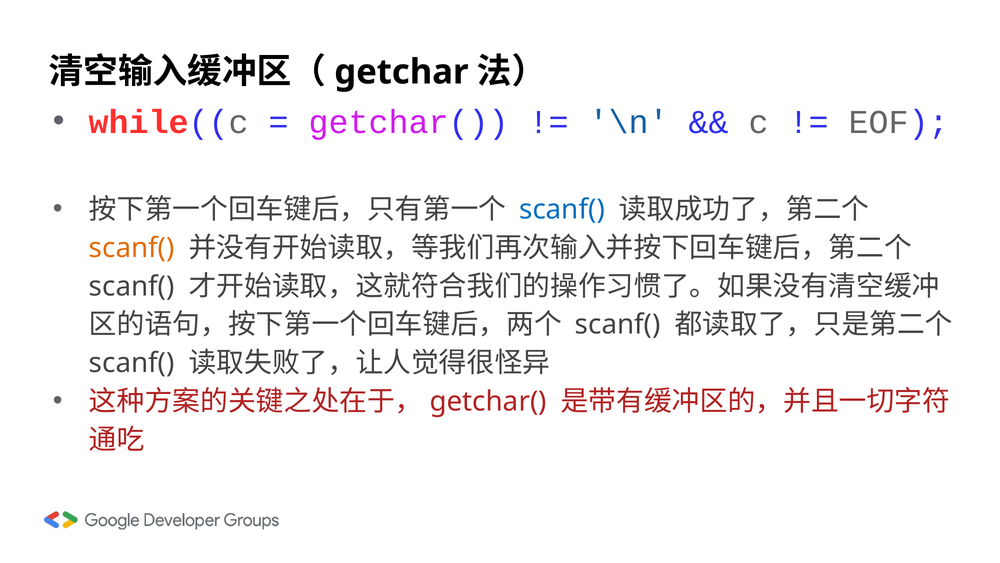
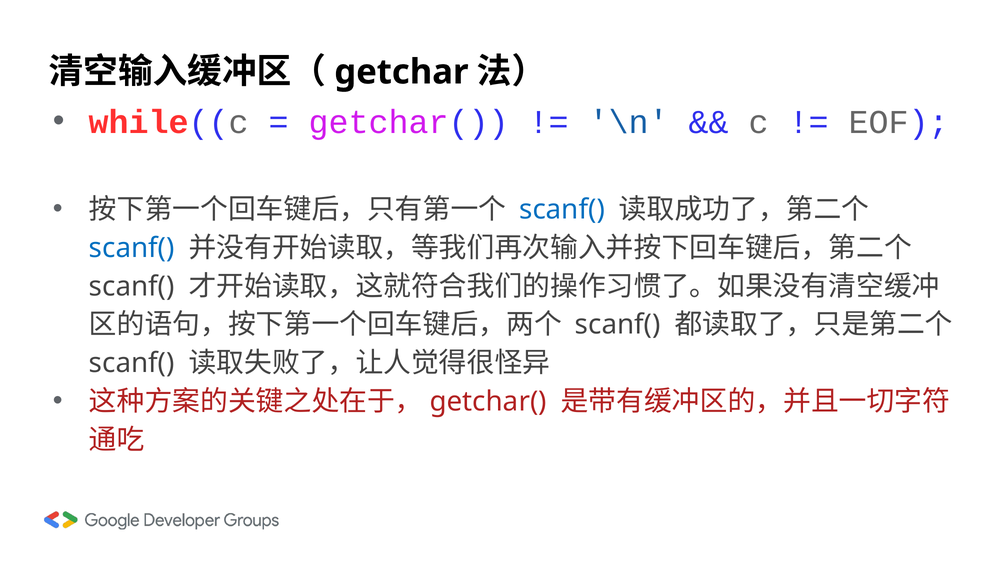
scanf( colour: orange -> blue (132, 248)
